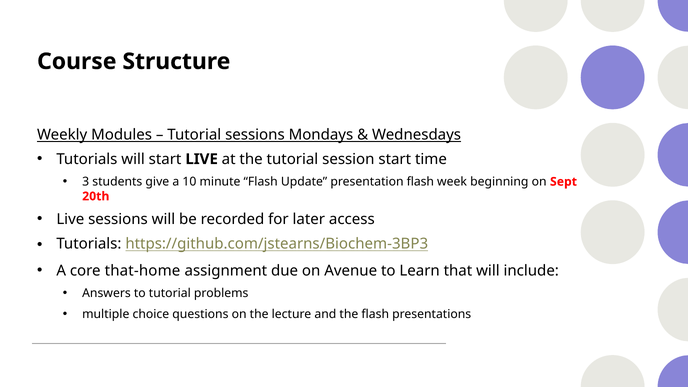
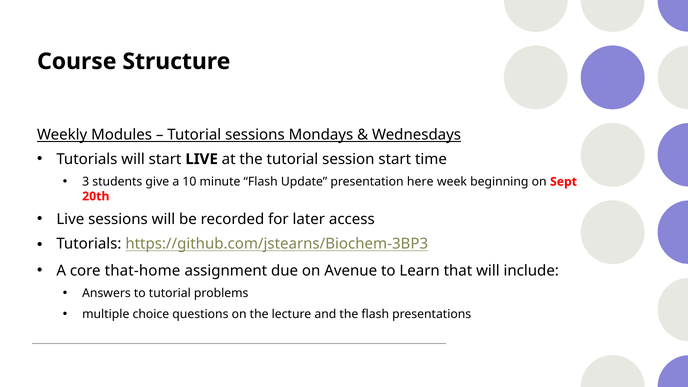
presentation flash: flash -> here (420, 182)
